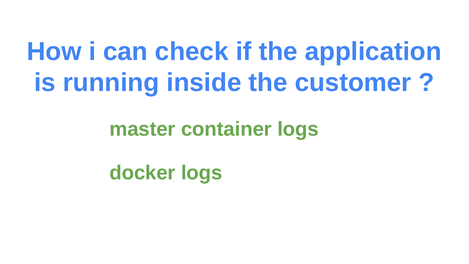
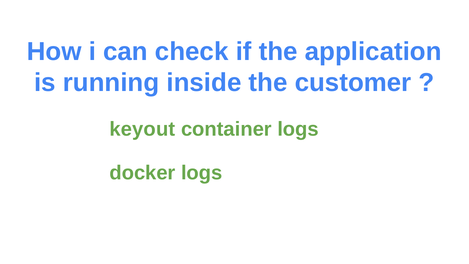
master: master -> keyout (142, 129)
